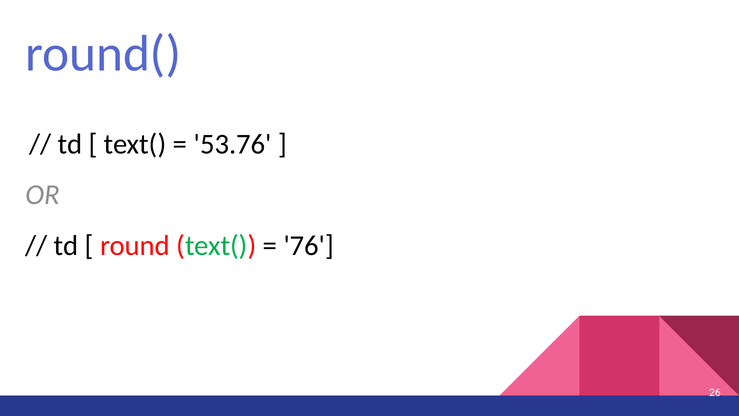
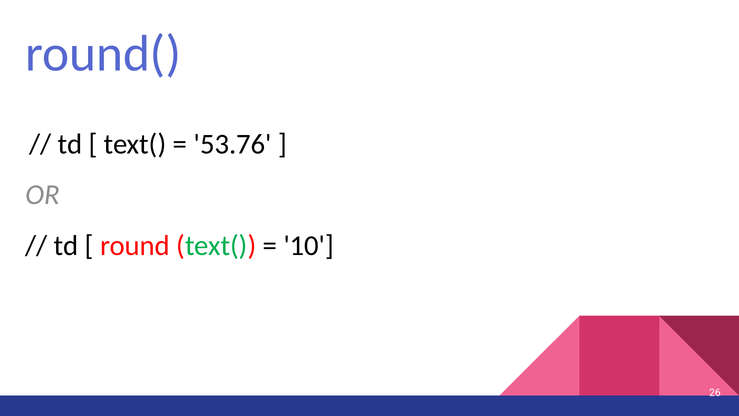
76: 76 -> 10 (309, 245)
